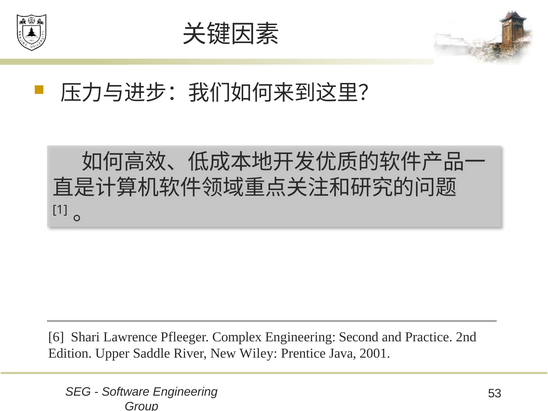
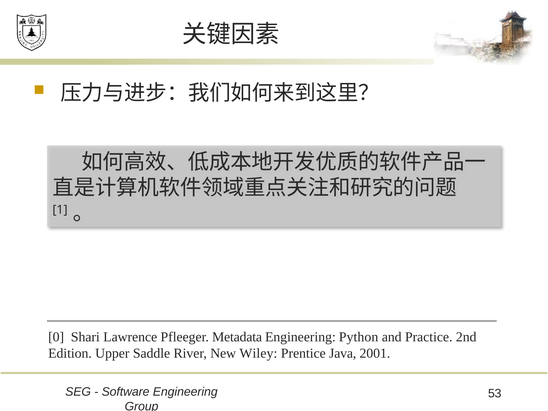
6: 6 -> 0 (56, 337)
Complex: Complex -> Metadata (237, 337)
Second: Second -> Python (359, 337)
